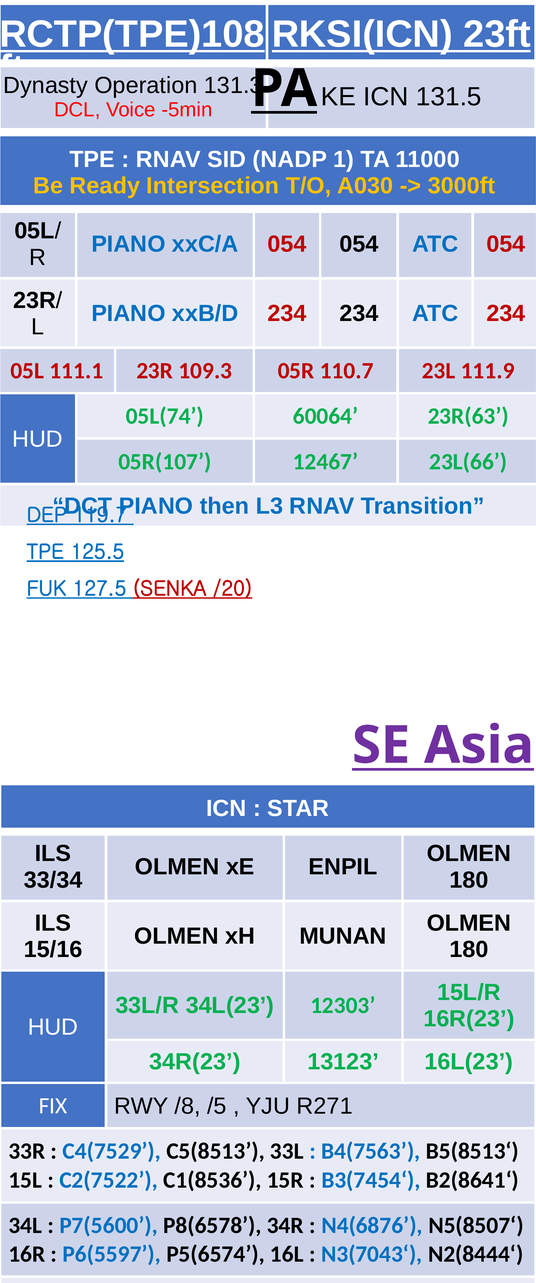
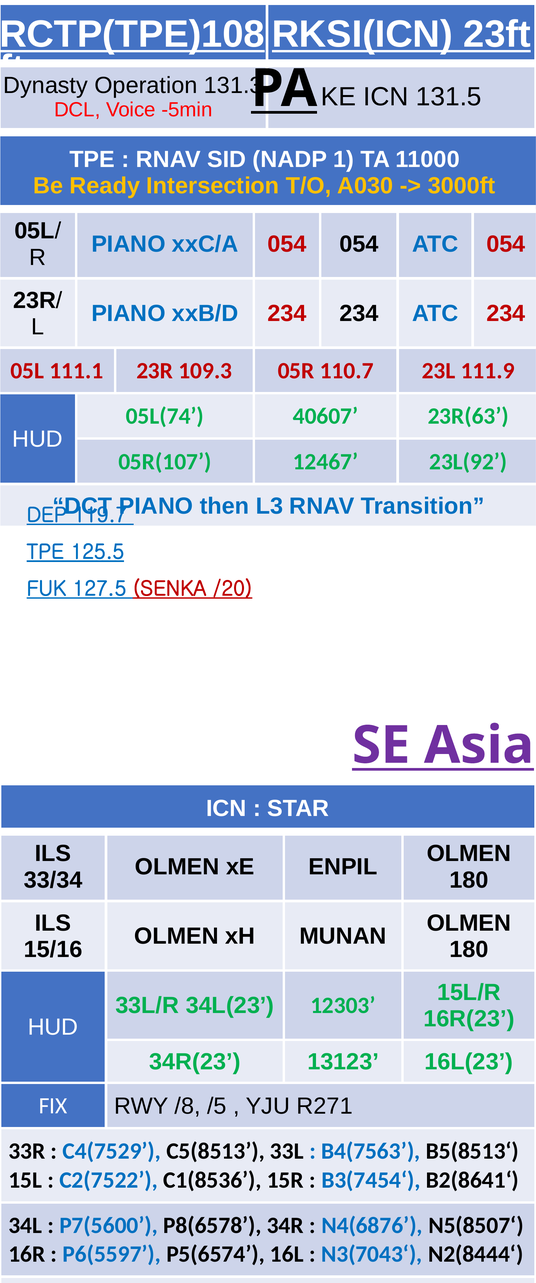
60064: 60064 -> 40607 (326, 416)
23L(66: 23L(66 -> 23L(92 (468, 461)
